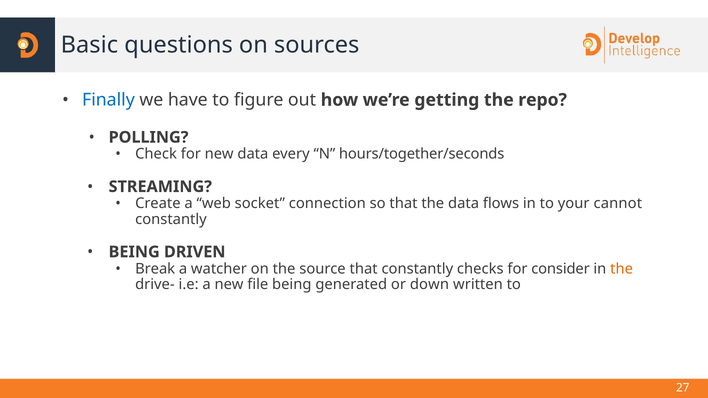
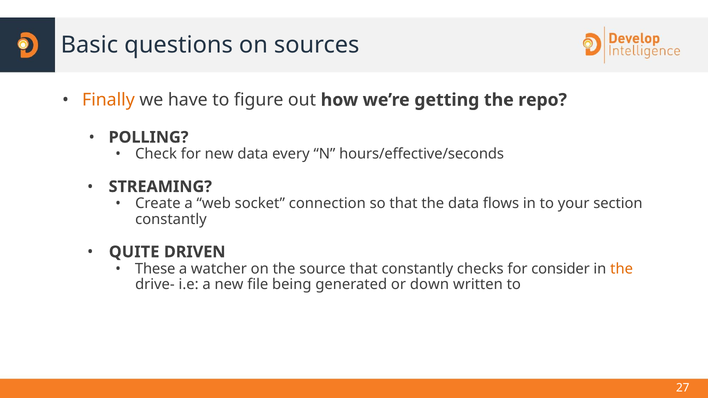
Finally colour: blue -> orange (108, 100)
hours/together/seconds: hours/together/seconds -> hours/effective/seconds (422, 154)
cannot: cannot -> section (618, 204)
BEING: BEING -> QUITE (134, 252)
Break: Break -> These (155, 269)
